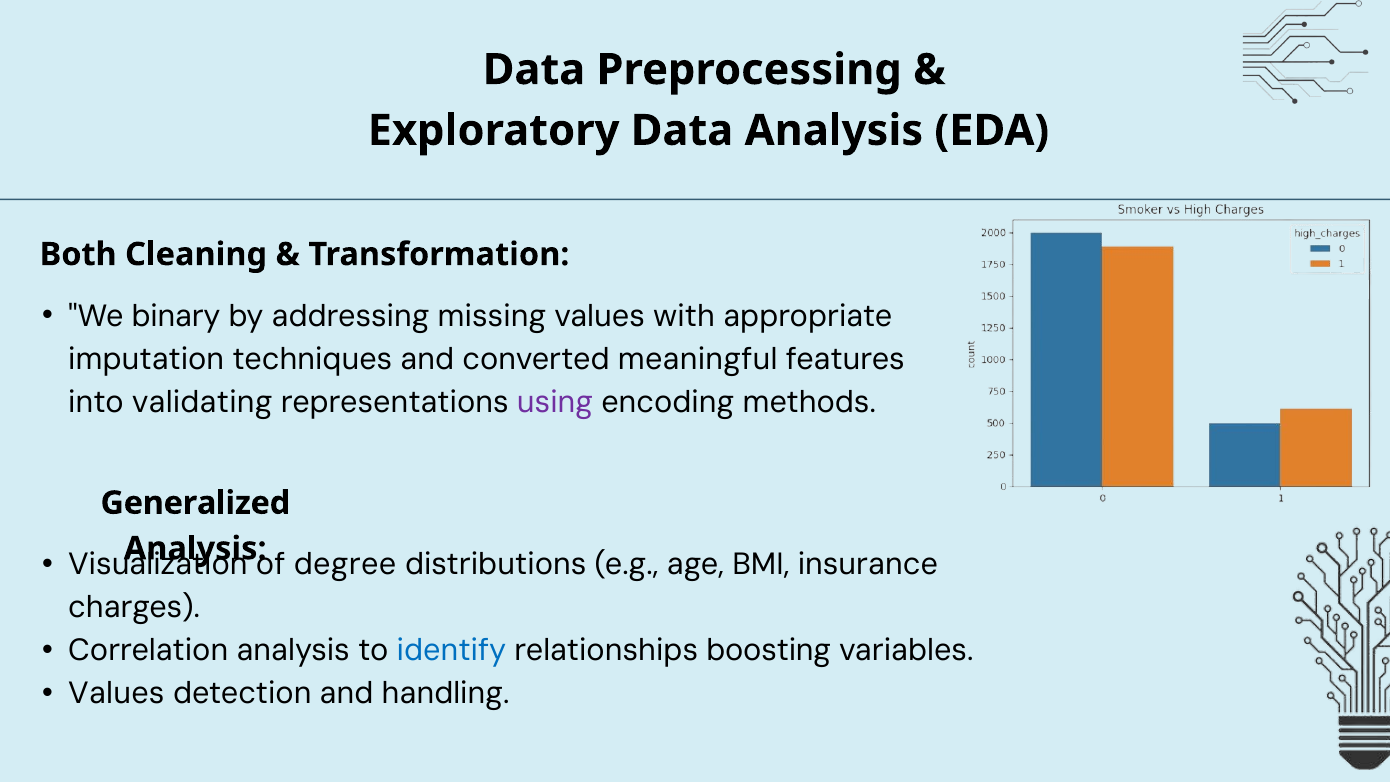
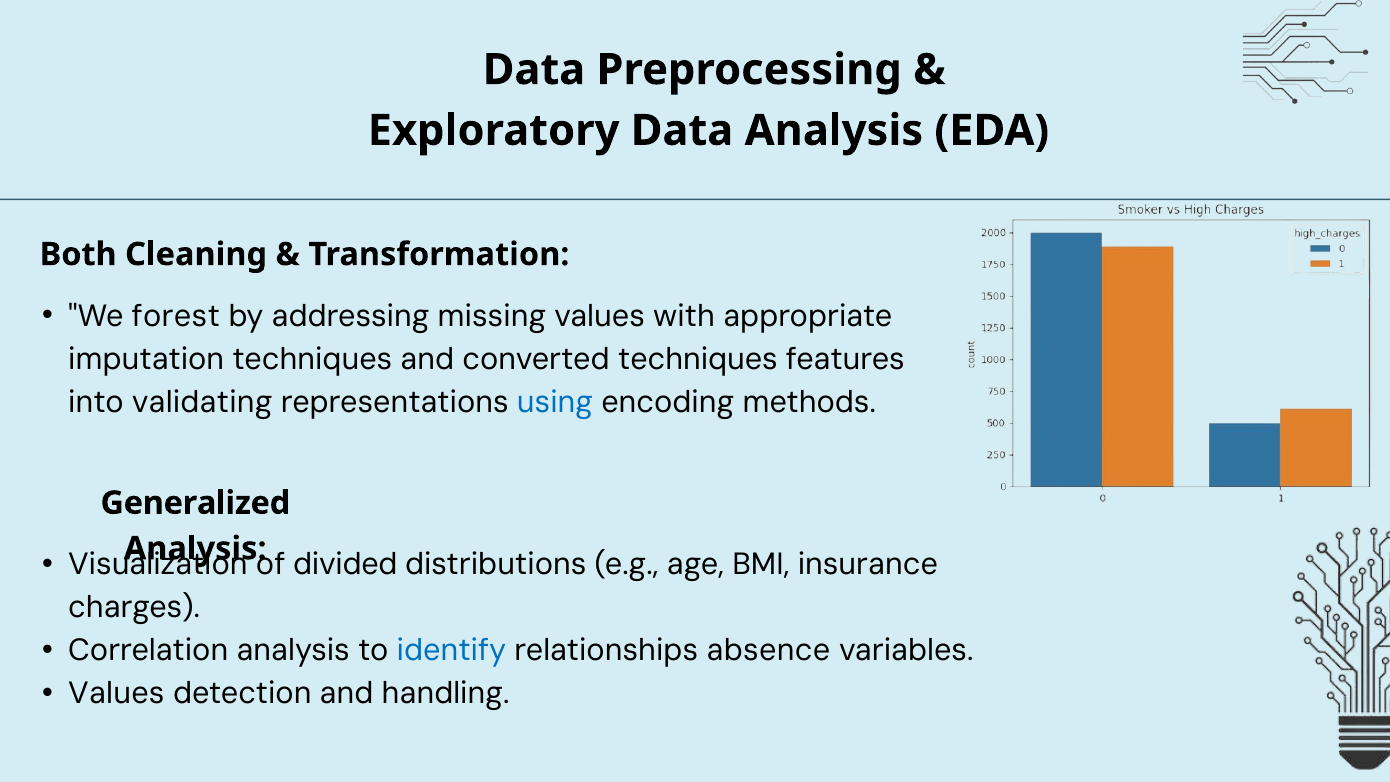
binary: binary -> forest (176, 316)
converted meaningful: meaningful -> techniques (698, 359)
using colour: purple -> blue (555, 402)
degree: degree -> divided (345, 565)
boosting: boosting -> absence (768, 651)
